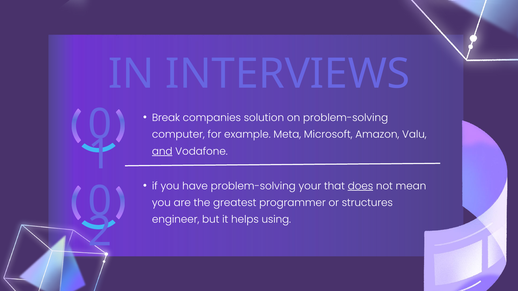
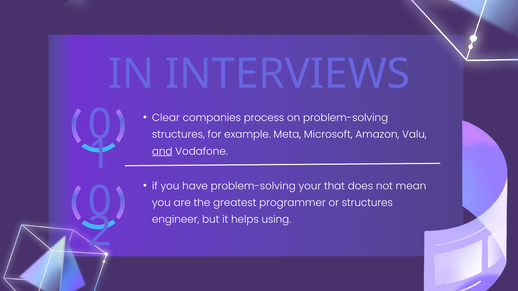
Break: Break -> Clear (166, 118)
solution: solution -> process (264, 118)
computer: computer -> structures (178, 135)
does underline: present -> none (360, 186)
